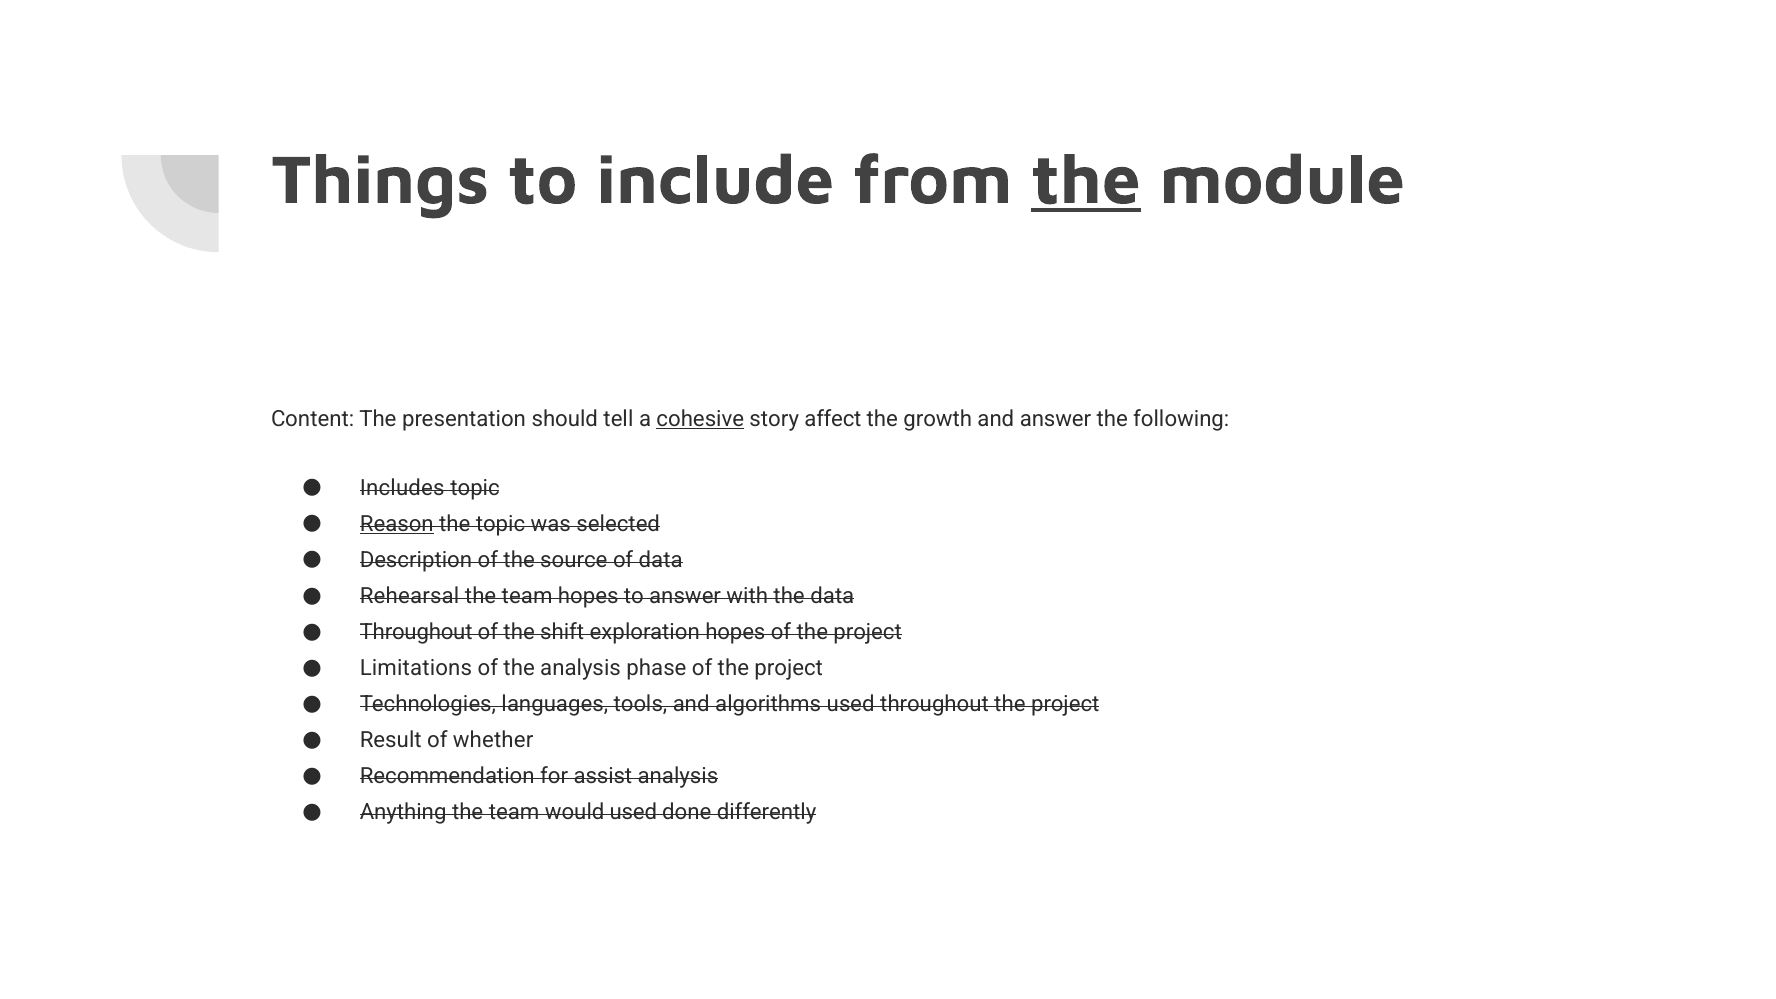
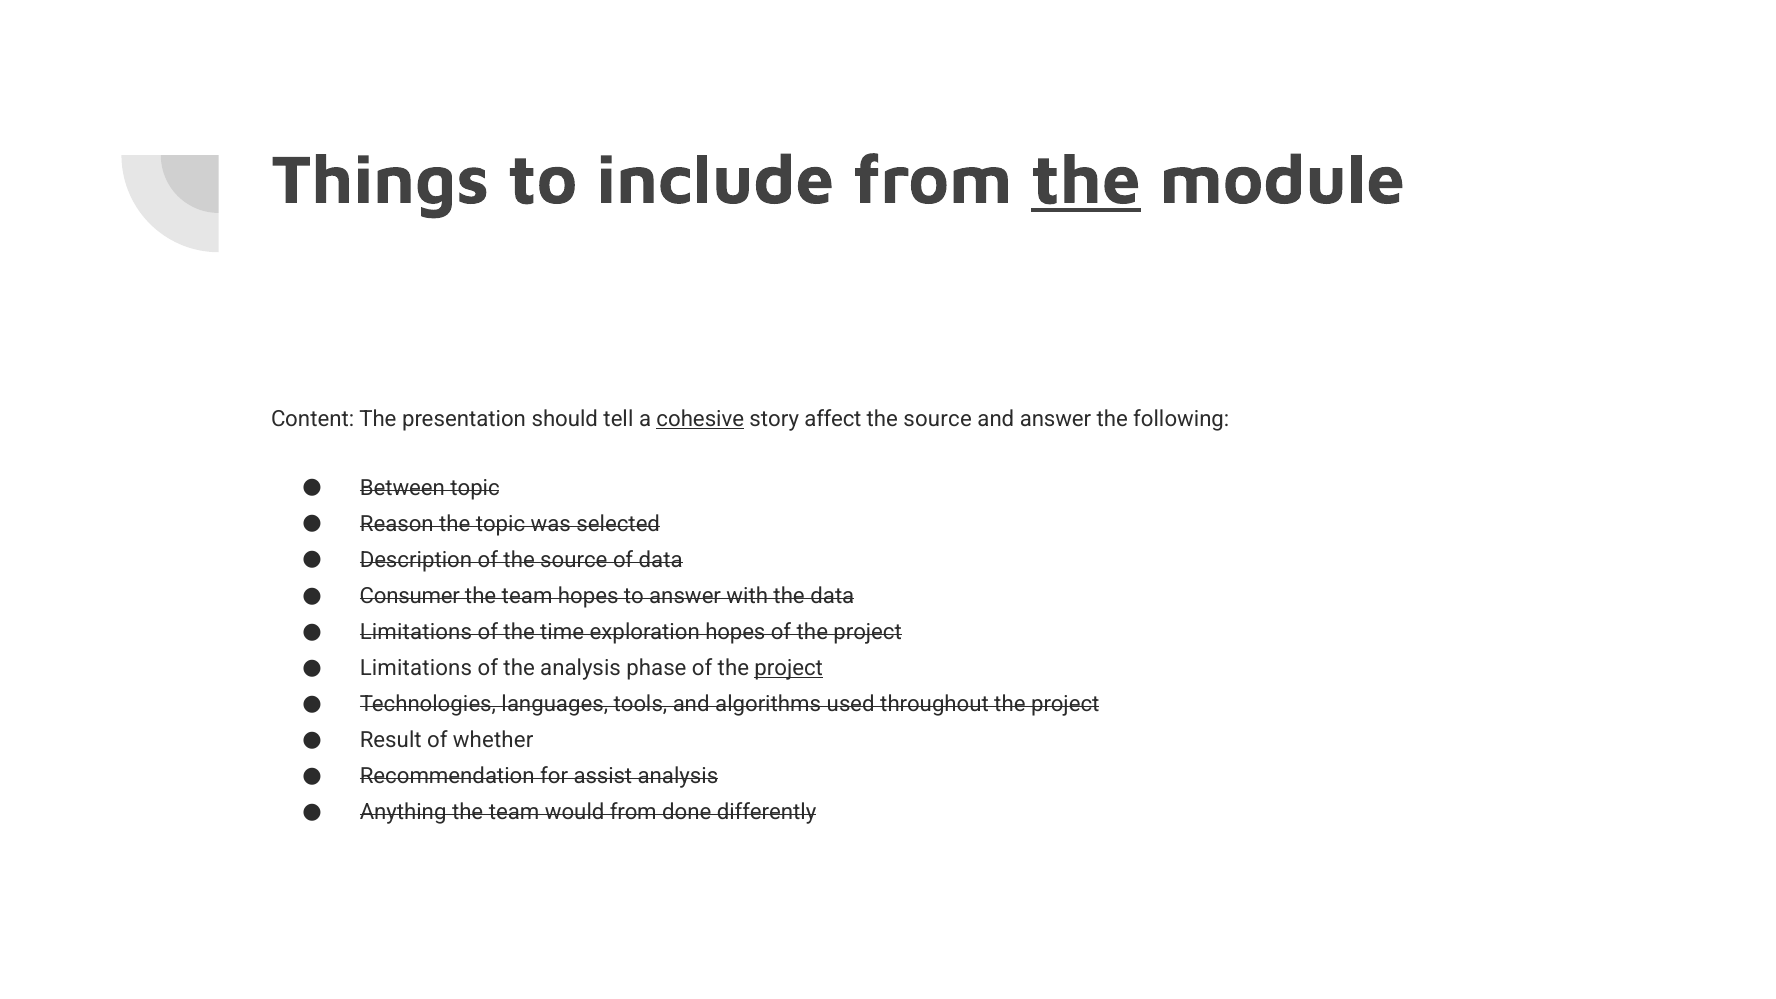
growth: growth -> source (938, 419)
Includes: Includes -> Between (402, 488)
Reason underline: present -> none (397, 524)
Rehearsal: Rehearsal -> Consumer (410, 596)
Throughout: Throughout -> Limitations (416, 632)
shift: shift -> time (562, 632)
project underline: none -> present (789, 668)
would used: used -> from (633, 812)
